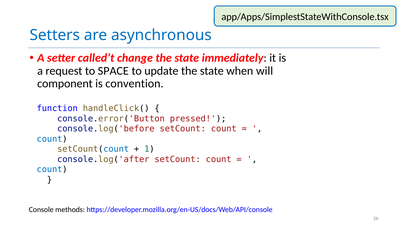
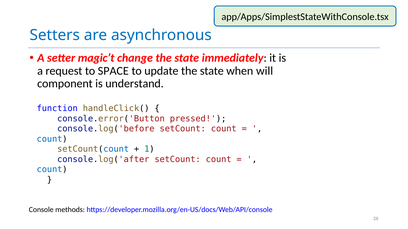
called’t: called’t -> magic’t (96, 58)
convention: convention -> understand (135, 84)
